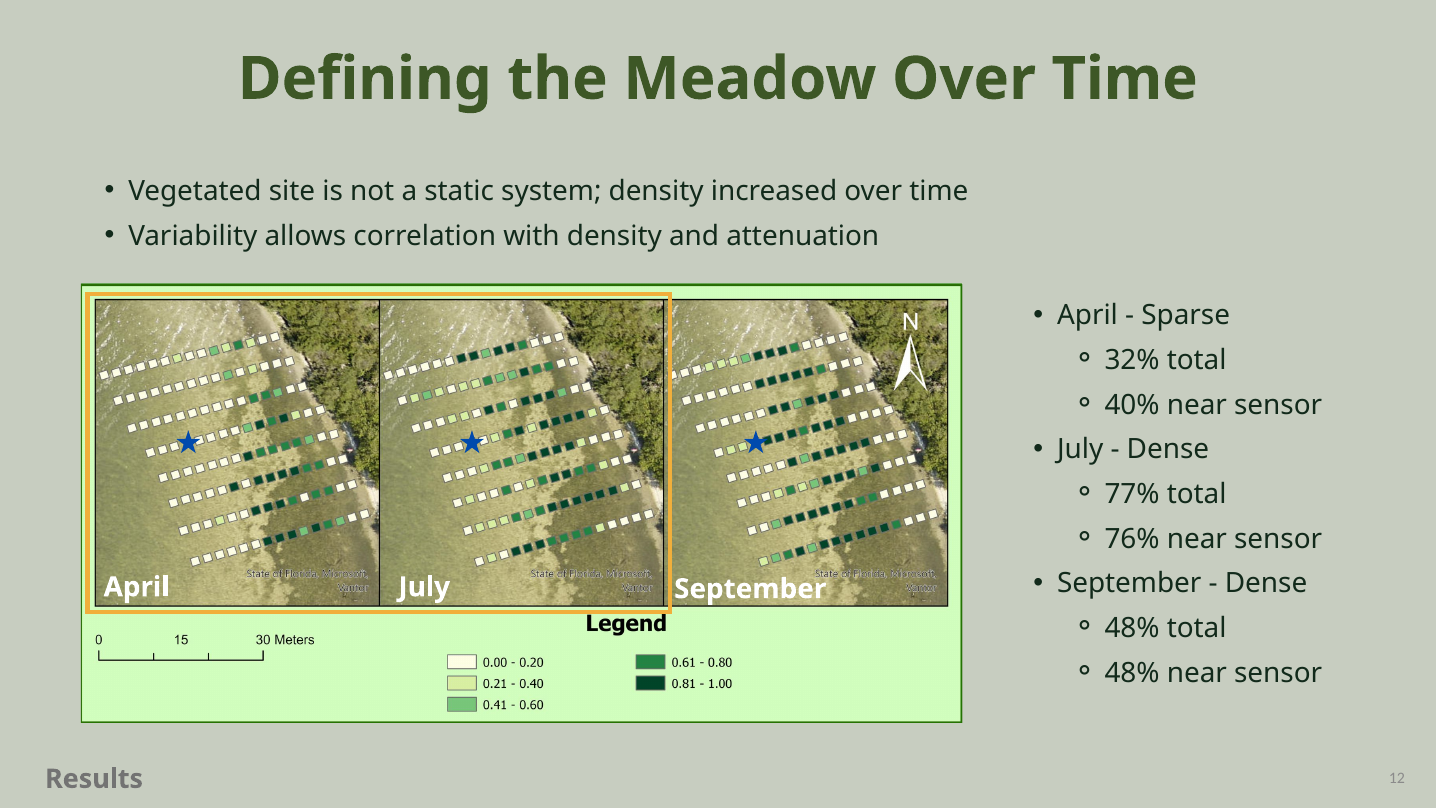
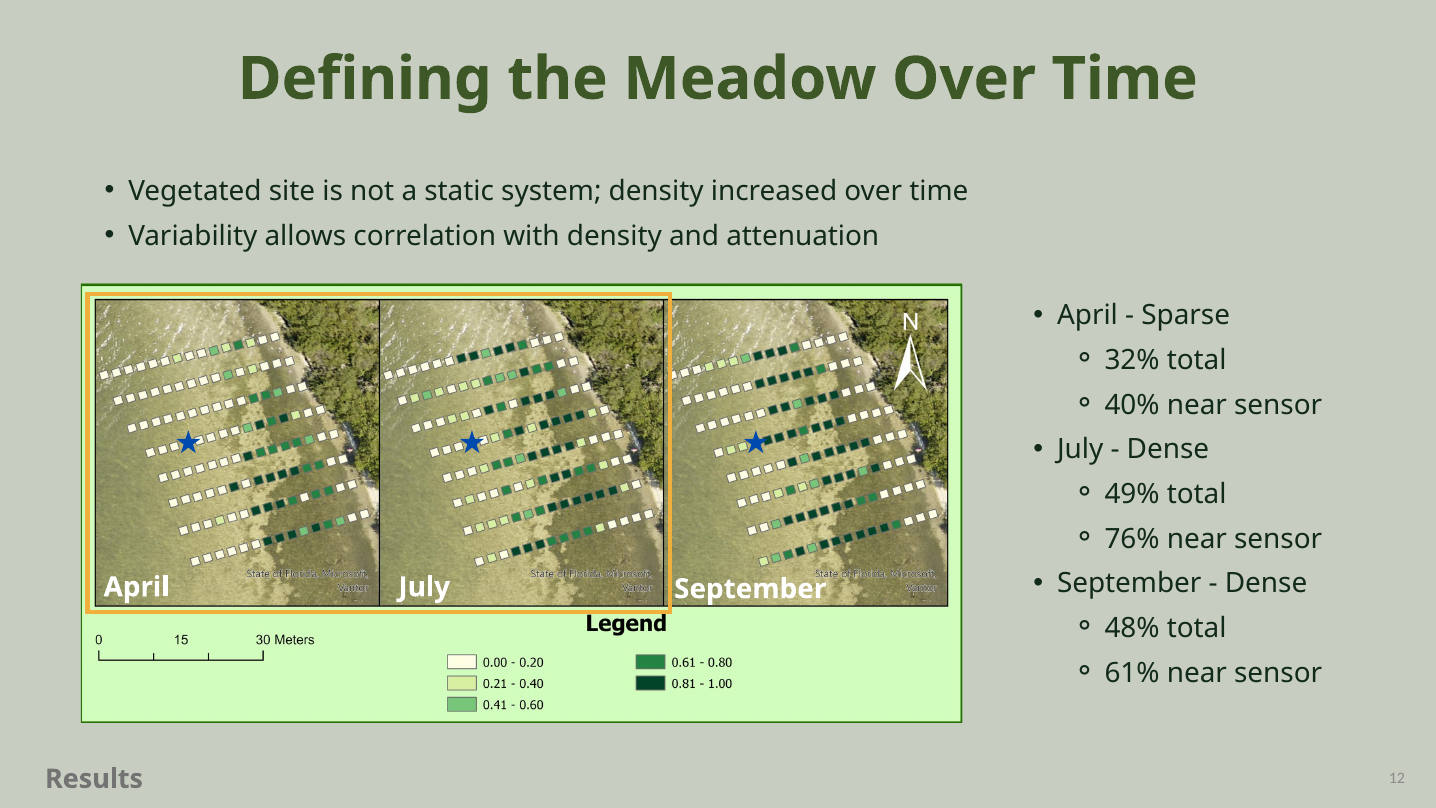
77%: 77% -> 49% (1132, 494)
48%: 48% -> 61% (1132, 673)
